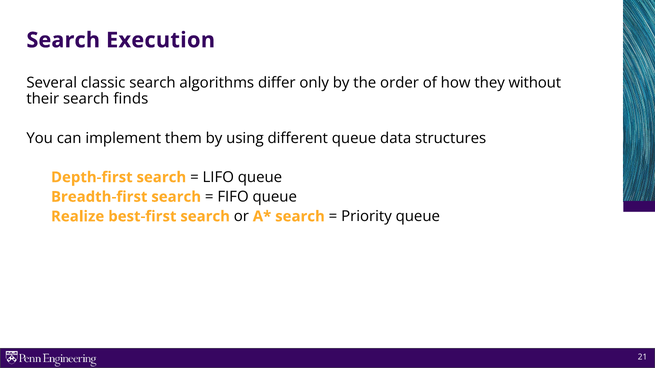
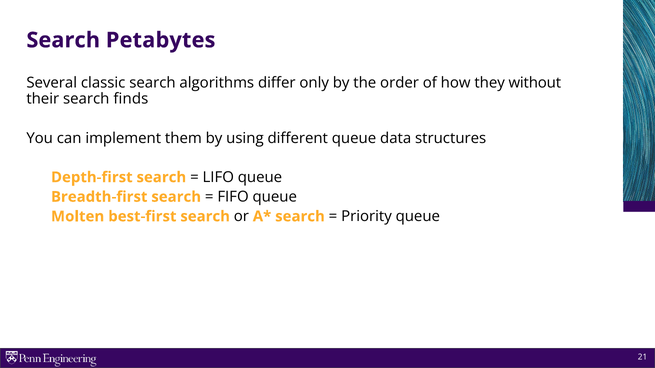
Execution: Execution -> Petabytes (161, 40)
Realize: Realize -> Molten (78, 217)
